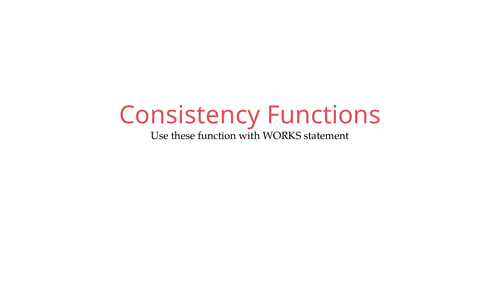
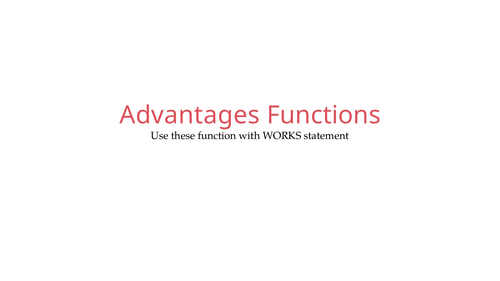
Consistency: Consistency -> Advantages (190, 115)
